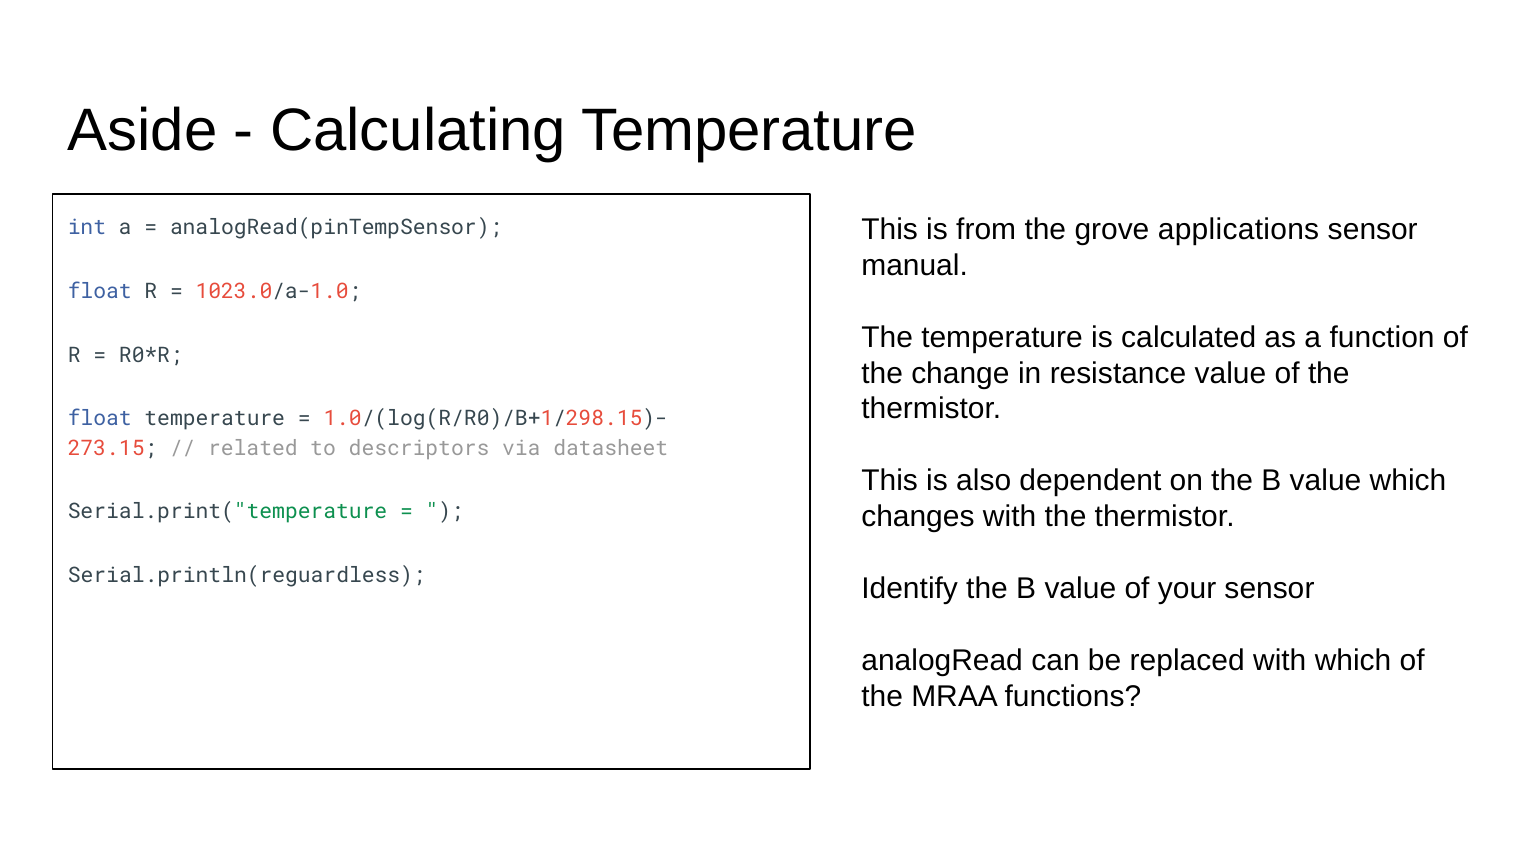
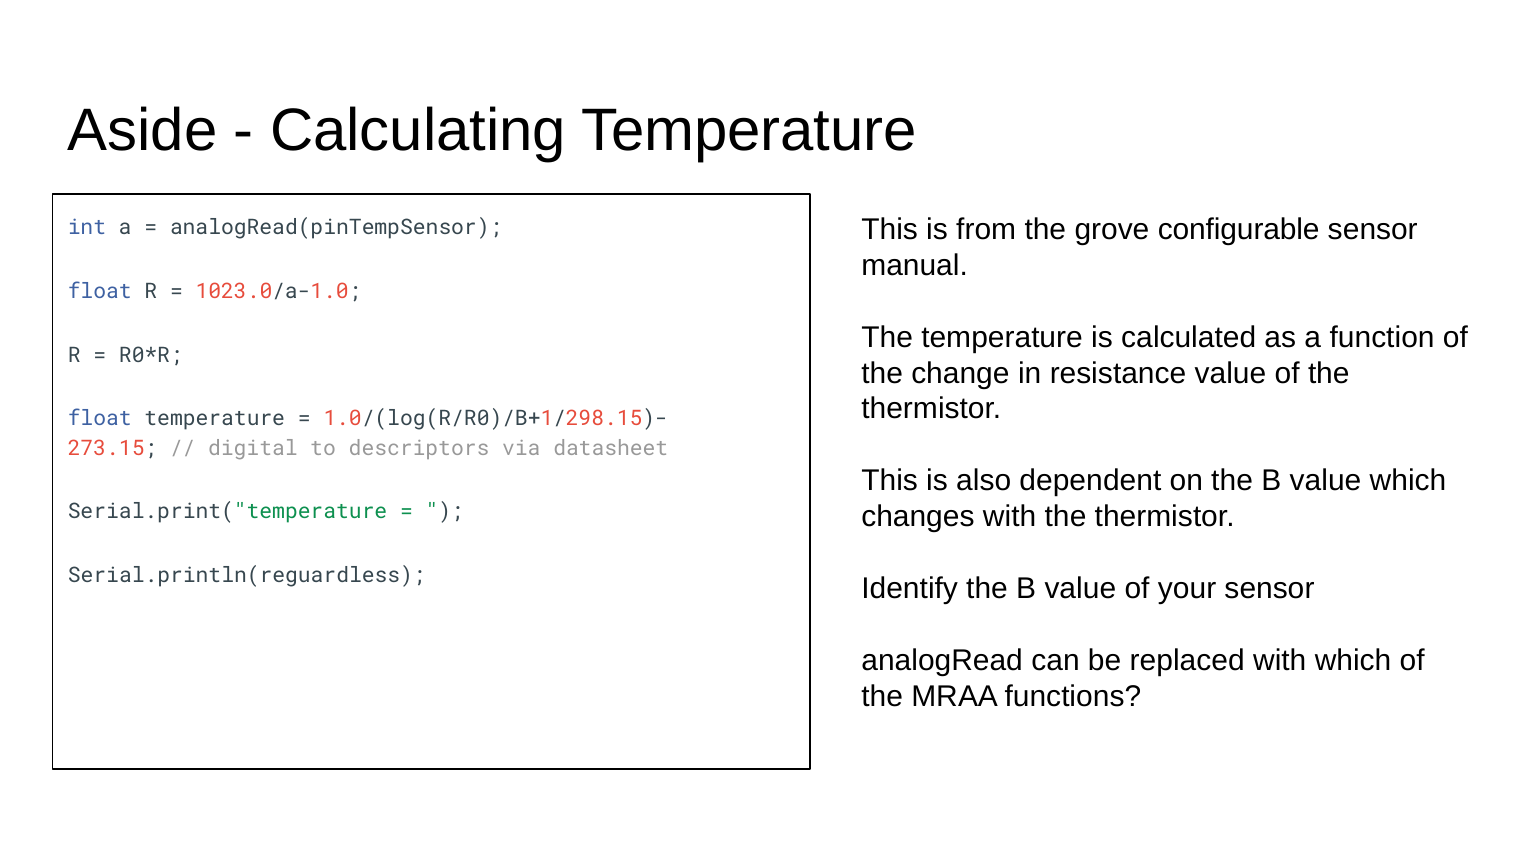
applications: applications -> configurable (1239, 229)
related: related -> digital (253, 448)
